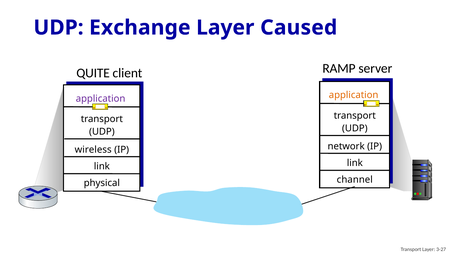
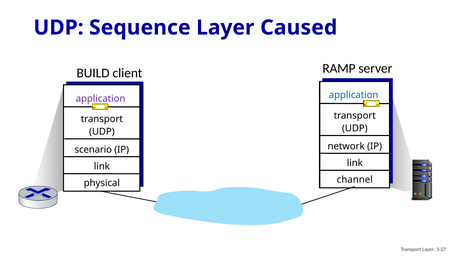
Exchange: Exchange -> Sequence (140, 28)
QUITE: QUITE -> BUILD (93, 73)
application colour: orange -> blue (354, 95)
wireless: wireless -> scenario (93, 150)
